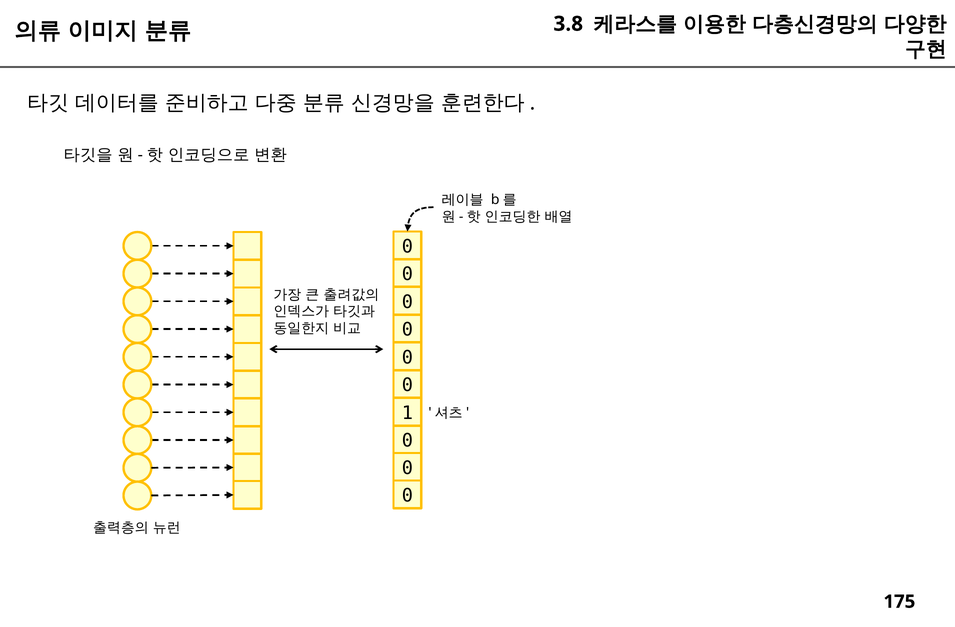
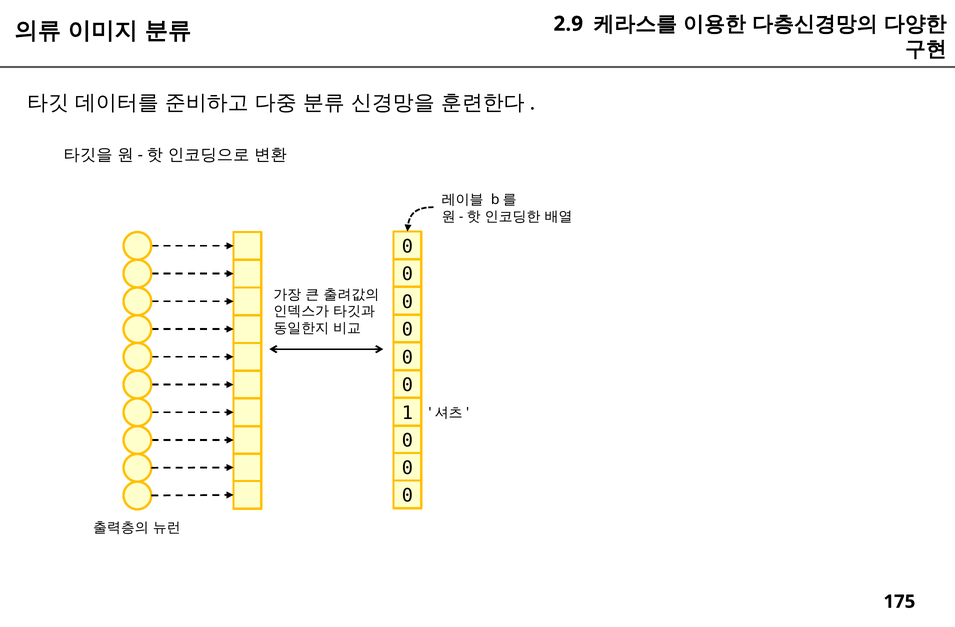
3.8: 3.8 -> 2.9 (568, 24)
